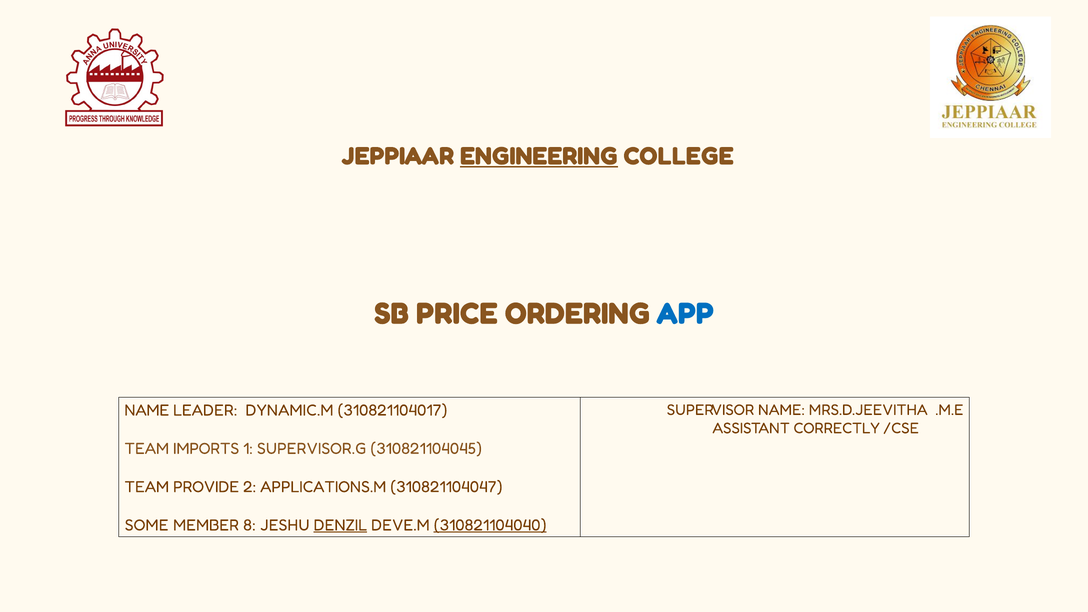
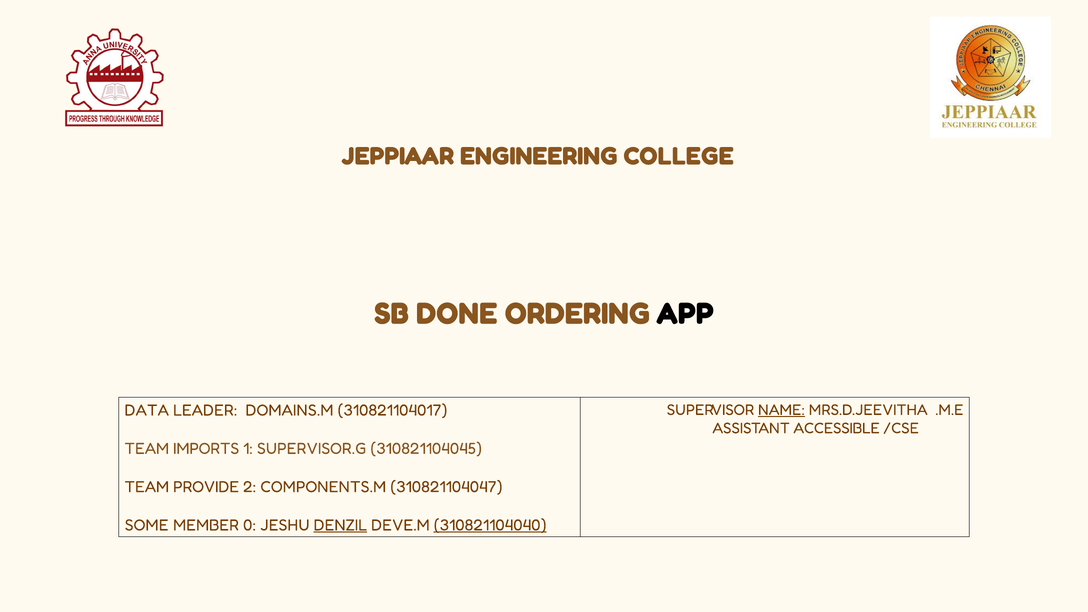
ENGINEERING underline: present -> none (539, 156)
PRICE: PRICE -> DONE (457, 314)
APP colour: blue -> black (685, 314)
NAME underline: none -> present (782, 410)
NAME: NAME -> DATA (147, 410)
DYNAMIC.M: DYNAMIC.M -> DOMAINS.M (289, 410)
CORRECTLY: CORRECTLY -> ACCESSIBLE (837, 428)
APPLICATIONS.M: APPLICATIONS.M -> COMPONENTS.M (323, 487)
8: 8 -> 0 (250, 525)
